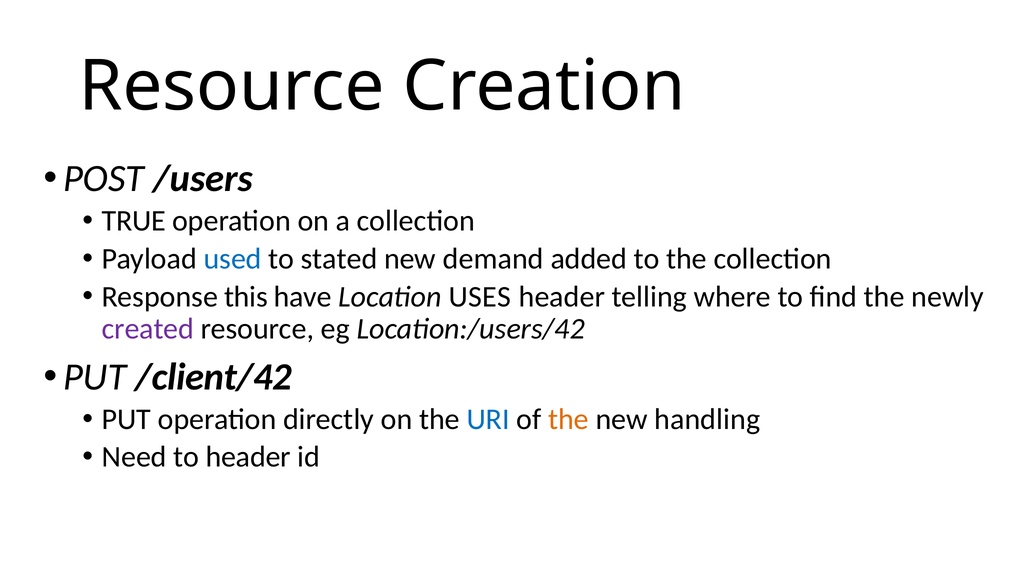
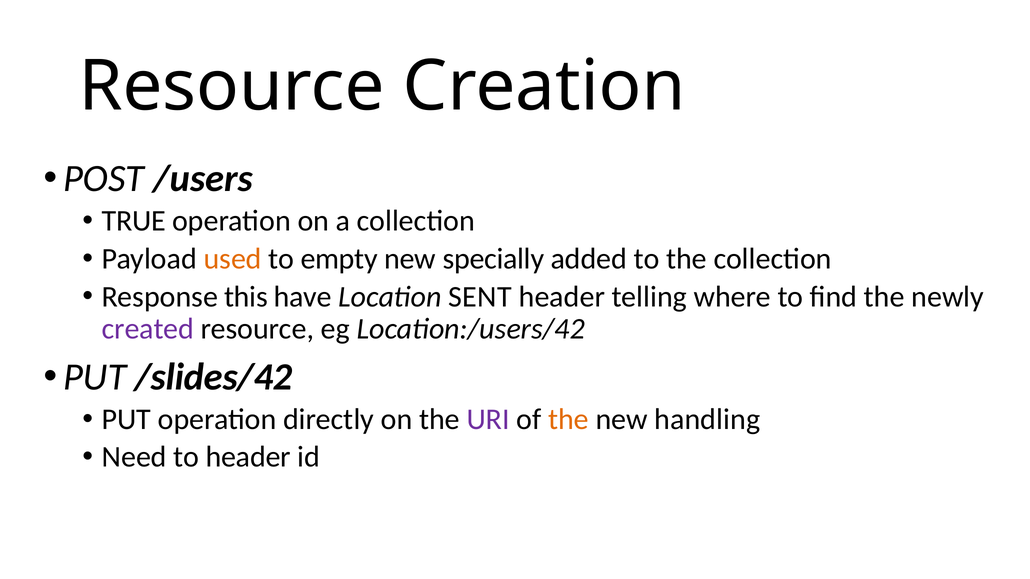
used colour: blue -> orange (233, 259)
stated: stated -> empty (339, 259)
demand: demand -> specially (493, 259)
USES: USES -> SENT (480, 297)
/client/42: /client/42 -> /slides/42 (214, 377)
URI colour: blue -> purple (488, 420)
